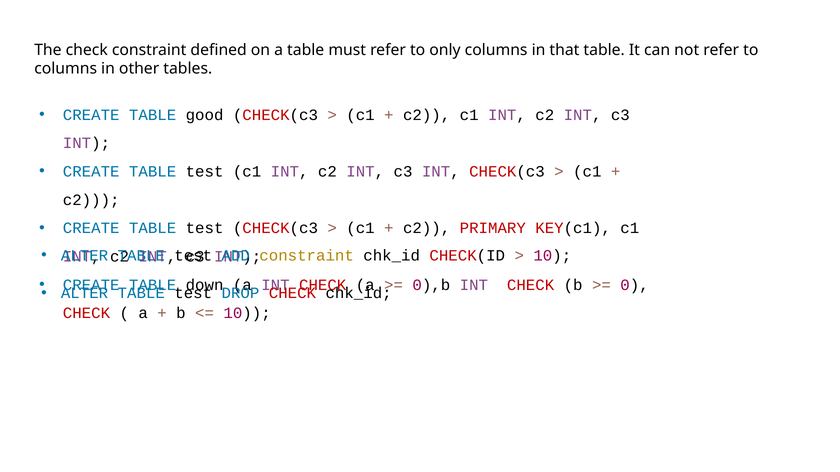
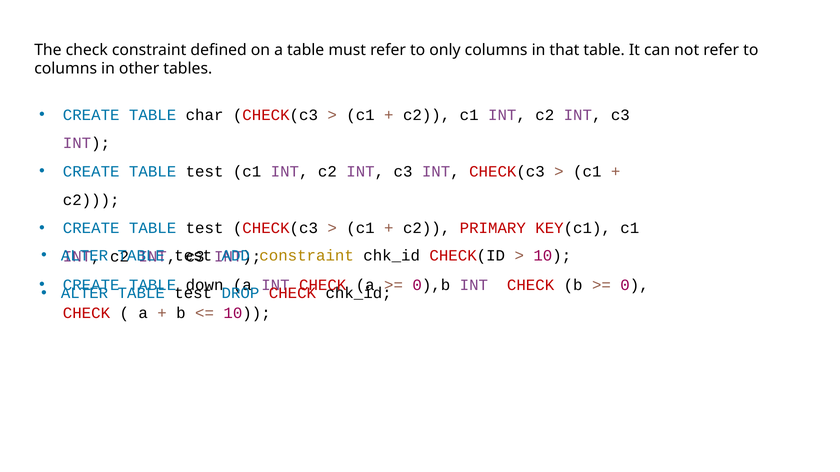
good: good -> char (205, 115)
